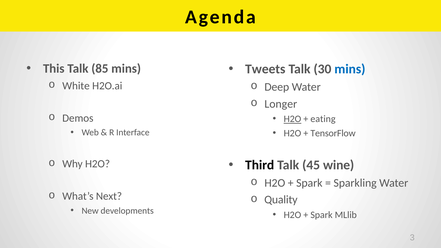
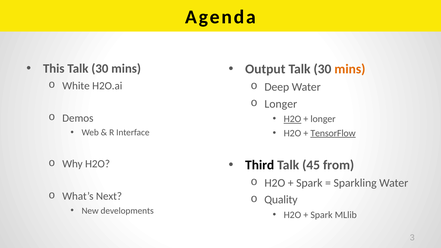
This Talk 85: 85 -> 30 (100, 69)
Tweets: Tweets -> Output (265, 69)
mins colour: blue -> orange (350, 69)
eating: eating -> longer (323, 119)
TensorFlow underline: none -> present (333, 133)
wine: wine -> from (339, 165)
